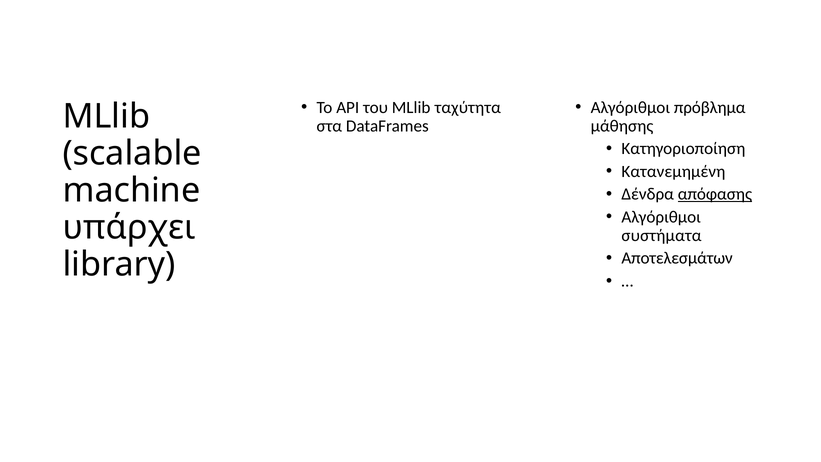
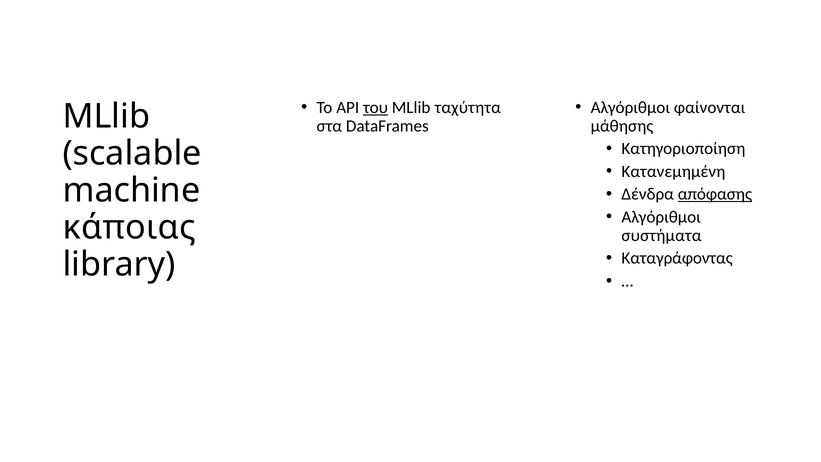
του underline: none -> present (376, 107)
πρόβλημα: πρόβλημα -> φαίνονται (710, 107)
υπάρχει: υπάρχει -> κάποιας (129, 227)
Αποτελεσμάτων: Αποτελεσμάτων -> Καταγράφοντας (677, 258)
